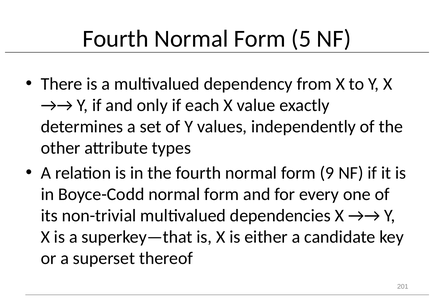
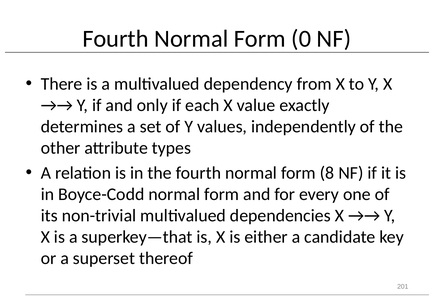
5: 5 -> 0 (301, 39)
9: 9 -> 8 (327, 173)
